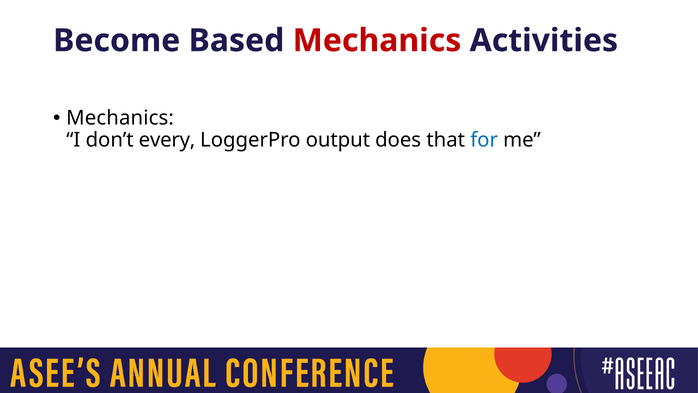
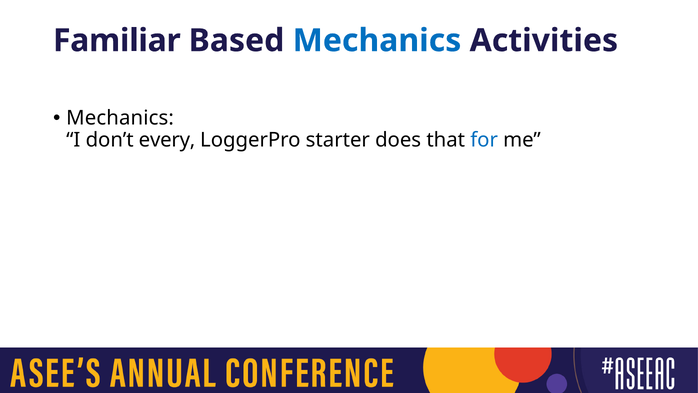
Become: Become -> Familiar (117, 41)
Mechanics colour: red -> blue (377, 41)
output: output -> starter (338, 140)
